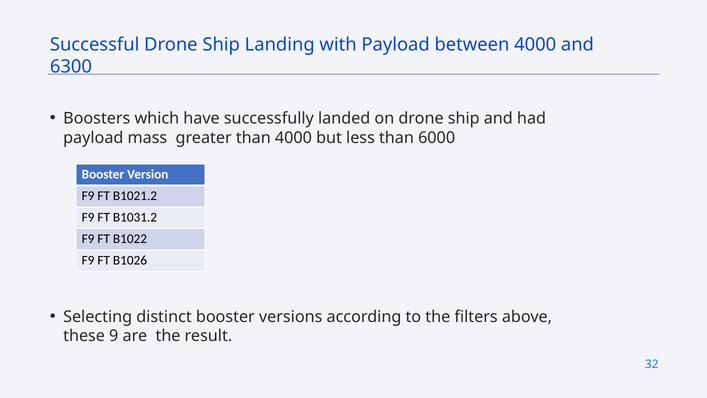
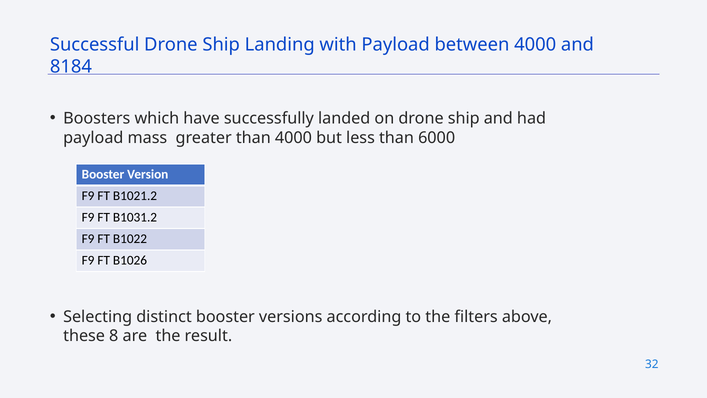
6300: 6300 -> 8184 (71, 67)
9: 9 -> 8 (114, 336)
